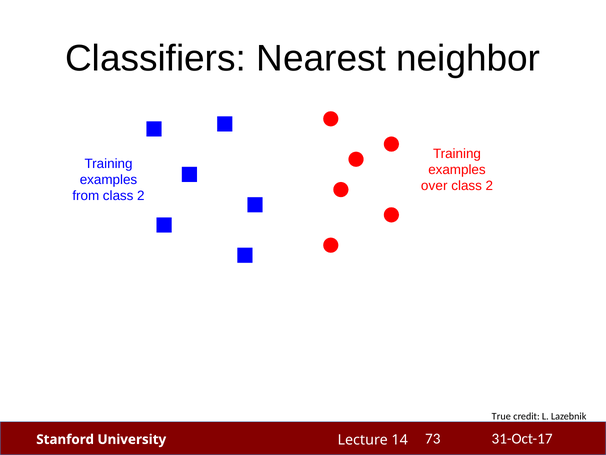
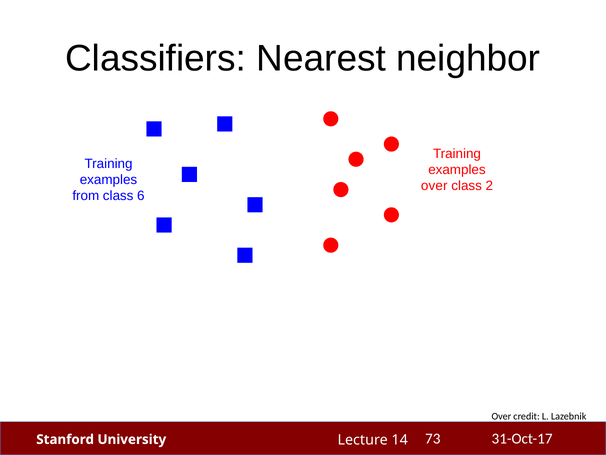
from class 2: 2 -> 6 (141, 196)
True: True -> Over (501, 416)
